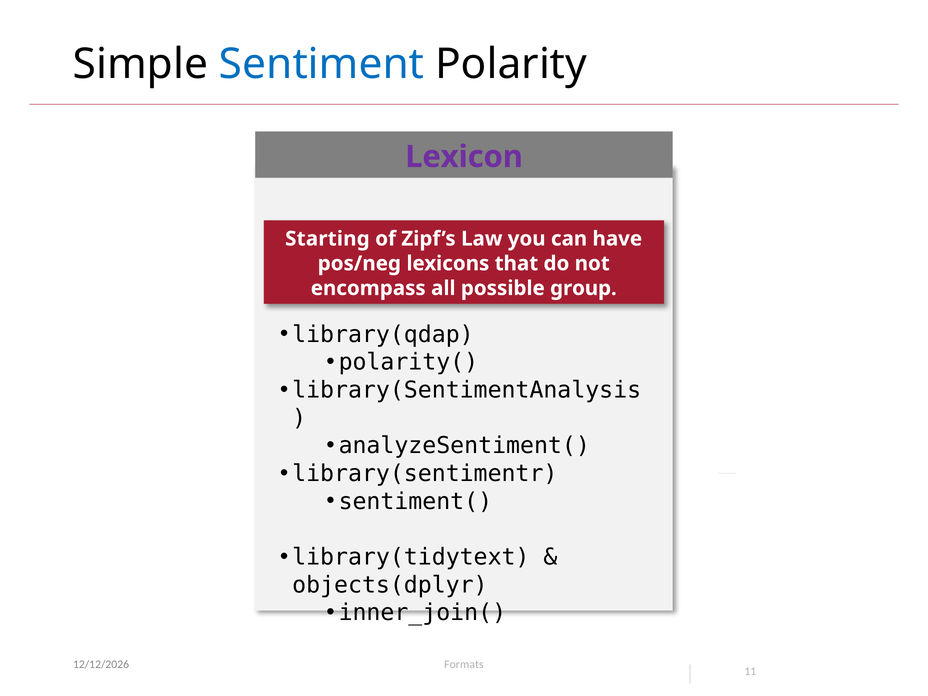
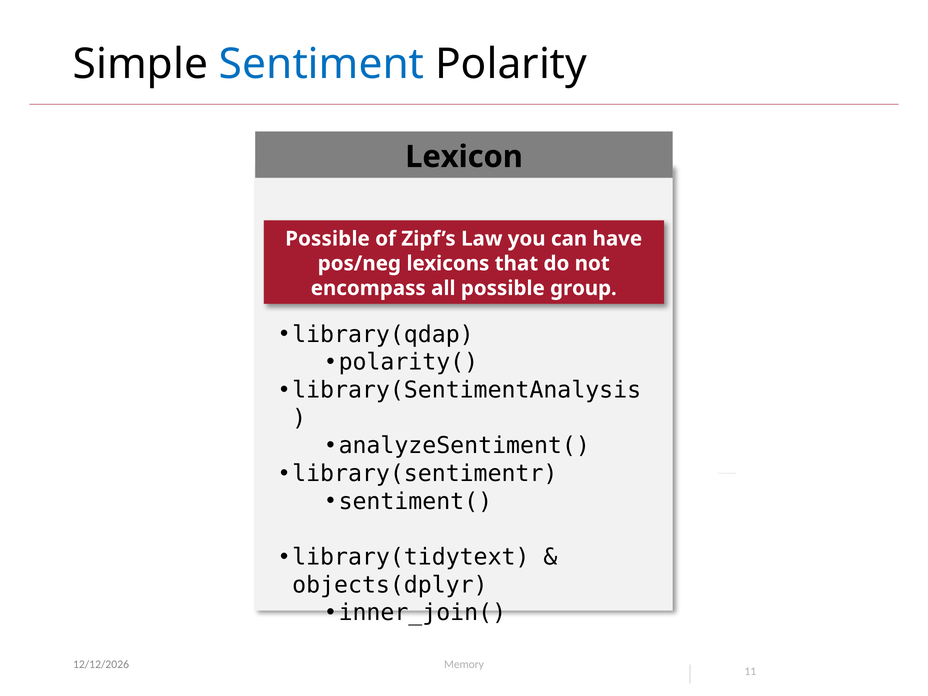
Lexicon colour: purple -> black (464, 157)
Starting: Starting -> Possible (327, 239)
Formats: Formats -> Memory (464, 664)
